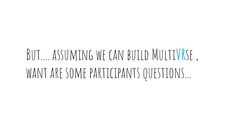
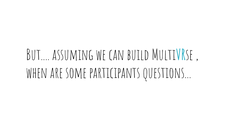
want: want -> when (37, 73)
